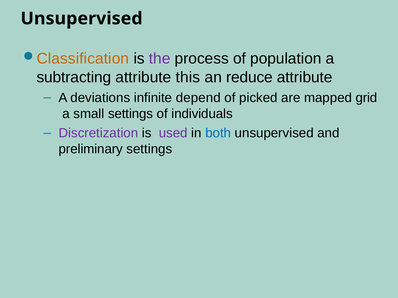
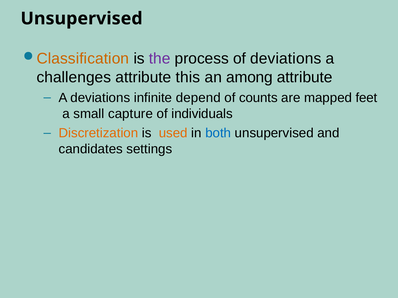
of population: population -> deviations (286, 59)
subtracting: subtracting -> challenges (74, 77)
reduce: reduce -> among (249, 77)
picked: picked -> counts (258, 98)
grid: grid -> feet (366, 98)
small settings: settings -> capture (130, 114)
Discretization colour: purple -> orange (98, 133)
used colour: purple -> orange (173, 133)
preliminary: preliminary -> candidates (91, 149)
